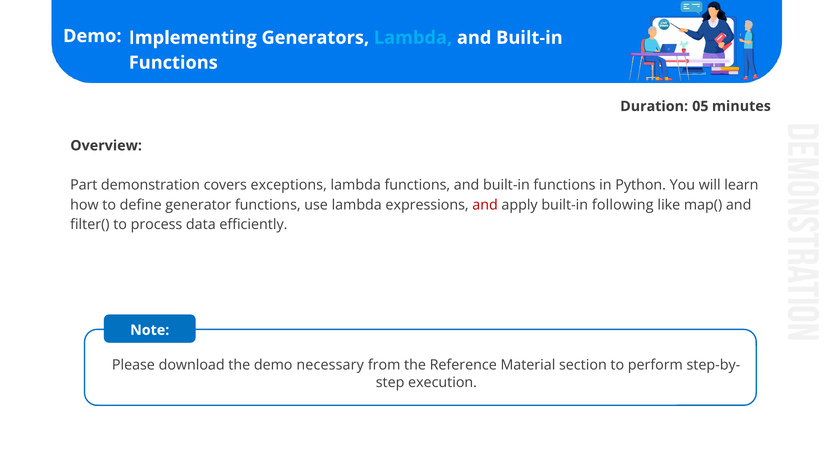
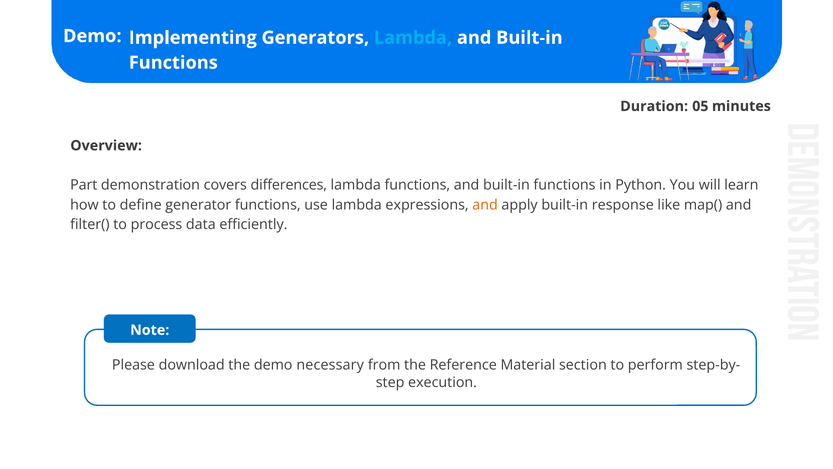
exceptions: exceptions -> differences (289, 185)
and colour: red -> orange (485, 205)
following: following -> response (623, 205)
